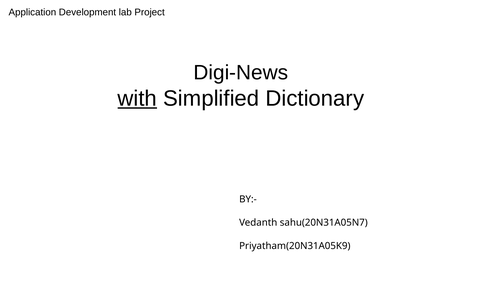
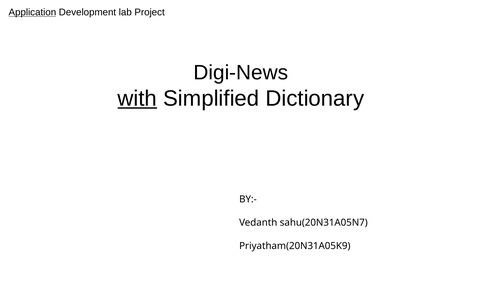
Application underline: none -> present (32, 12)
